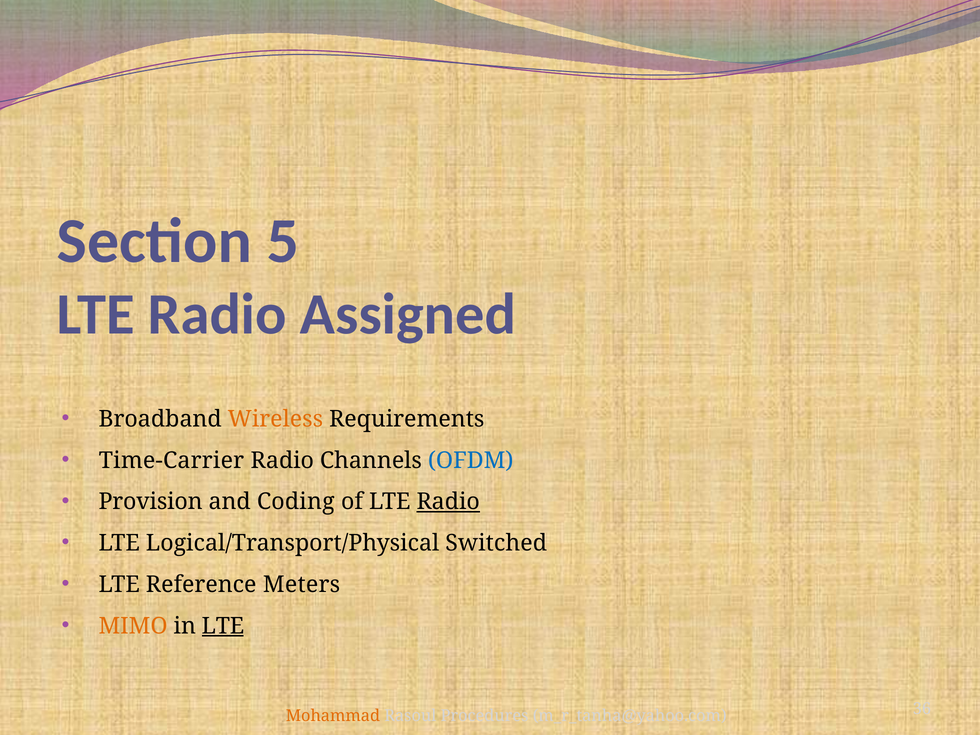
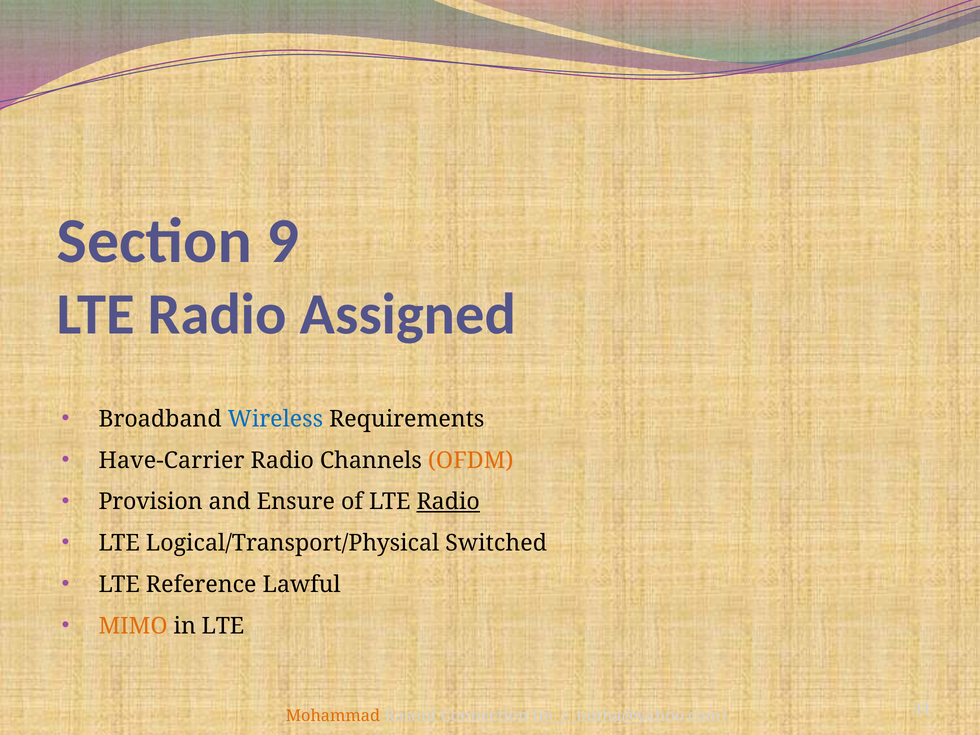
5: 5 -> 9 (283, 241)
Wireless colour: orange -> blue (275, 419)
Time-Carrier: Time-Carrier -> Have-Carrier (172, 460)
OFDM colour: blue -> orange (471, 460)
Coding: Coding -> Ensure (296, 502)
Meters: Meters -> Lawful (302, 585)
LTE underline: present -> none (223, 626)
Procedures: Procedures -> Connection (485, 716)
36: 36 -> 41 (922, 709)
